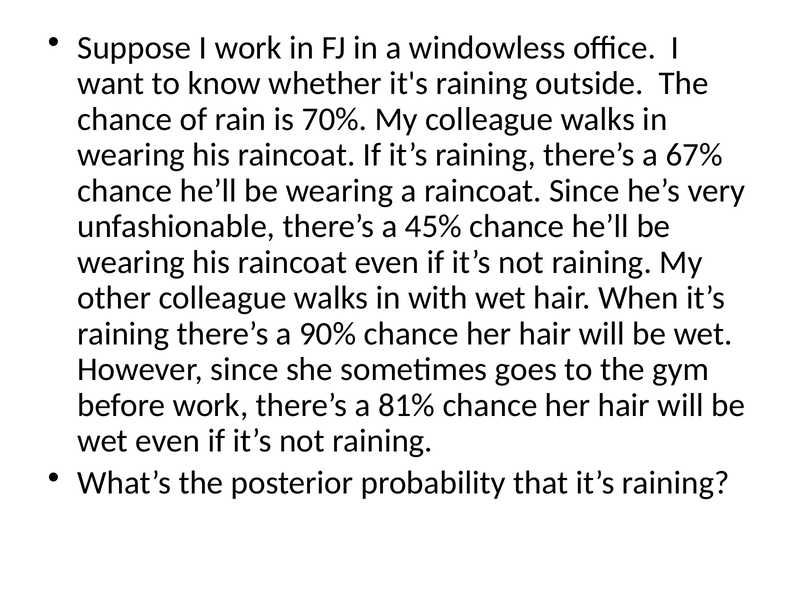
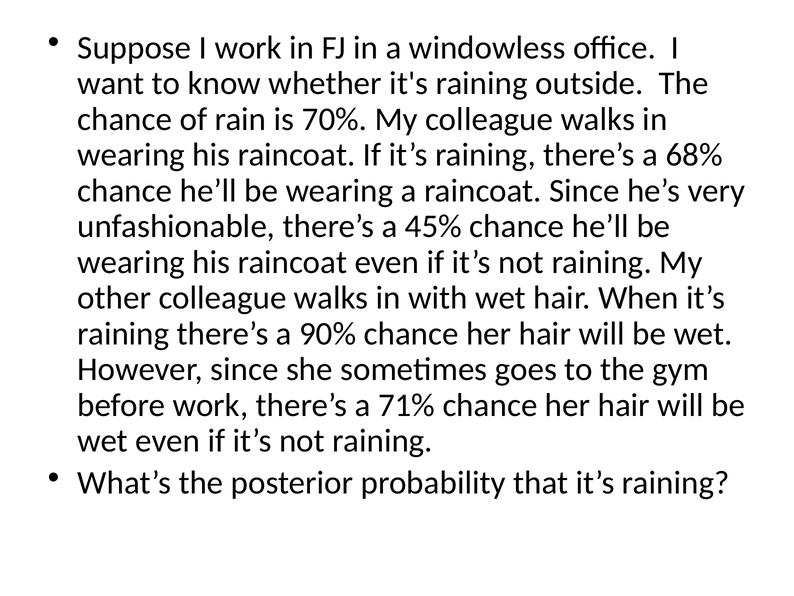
67%: 67% -> 68% (694, 155)
81%: 81% -> 71% (407, 405)
